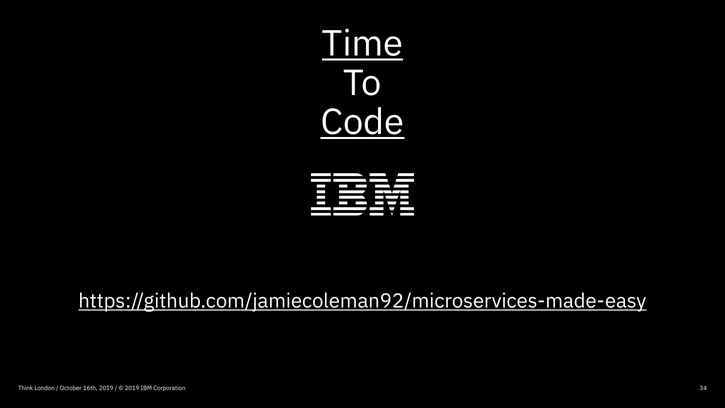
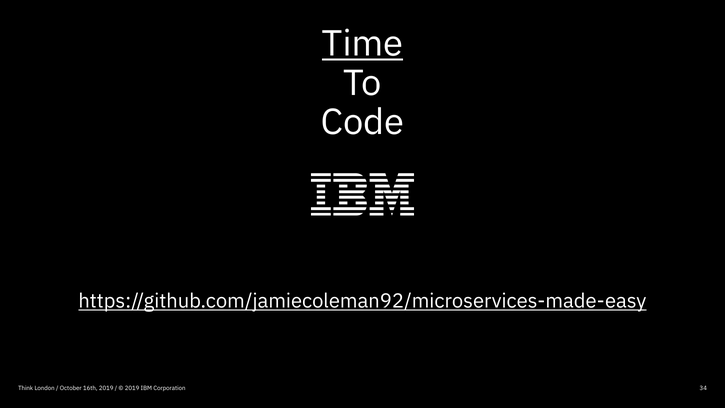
Code underline: present -> none (362, 122)
